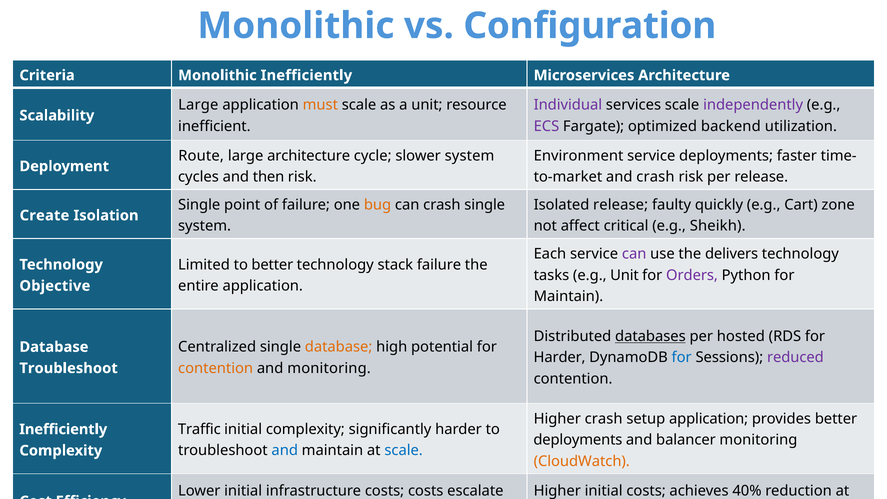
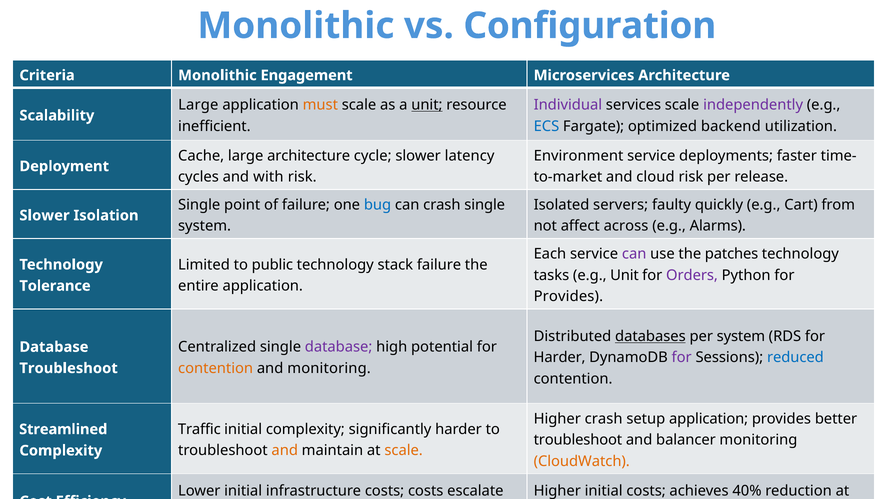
Monolithic Inefficiently: Inefficiently -> Engagement (307, 75)
unit underline: none -> present (427, 105)
ECS colour: purple -> blue (546, 126)
Route: Route -> Cache (201, 156)
slower system: system -> latency (470, 156)
then: then -> with (268, 177)
and crash: crash -> cloud (655, 177)
bug colour: orange -> blue (378, 205)
Isolated release: release -> servers (621, 205)
zone: zone -> from (838, 205)
Create: Create -> Slower (45, 215)
critical: critical -> across (626, 226)
Sheikh: Sheikh -> Alarms (718, 226)
delivers: delivers -> patches (732, 254)
to better: better -> public (272, 265)
Objective: Objective -> Tolerance (55, 286)
Maintain: Maintain -> Provides (568, 296)
per hosted: hosted -> system (741, 336)
database colour: orange -> purple (339, 347)
for colour: blue -> purple (682, 358)
reduced colour: purple -> blue (795, 358)
Inefficiently: Inefficiently -> Streamlined (63, 429)
deployments: deployments -> troubleshoot (578, 440)
and colour: blue -> orange (285, 451)
scale colour: blue -> orange (404, 451)
